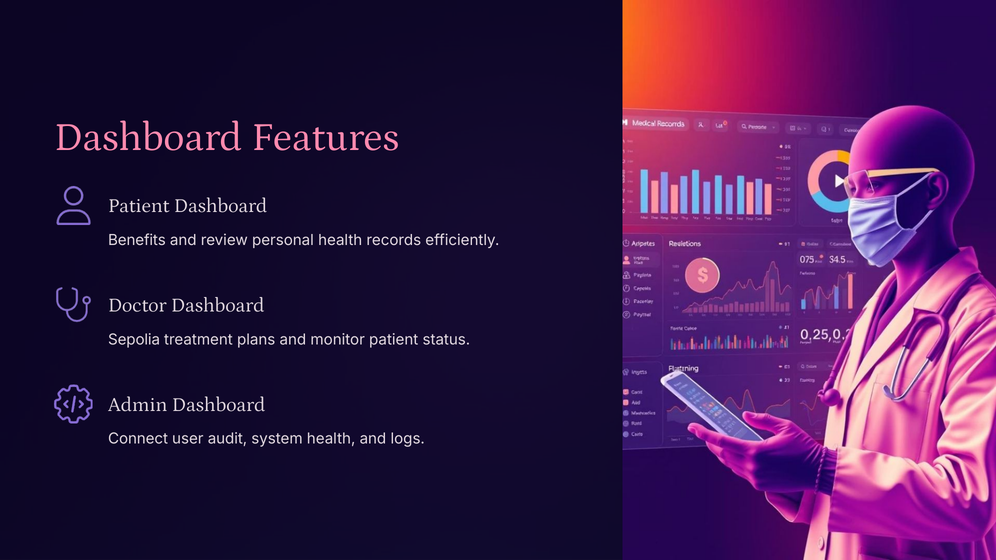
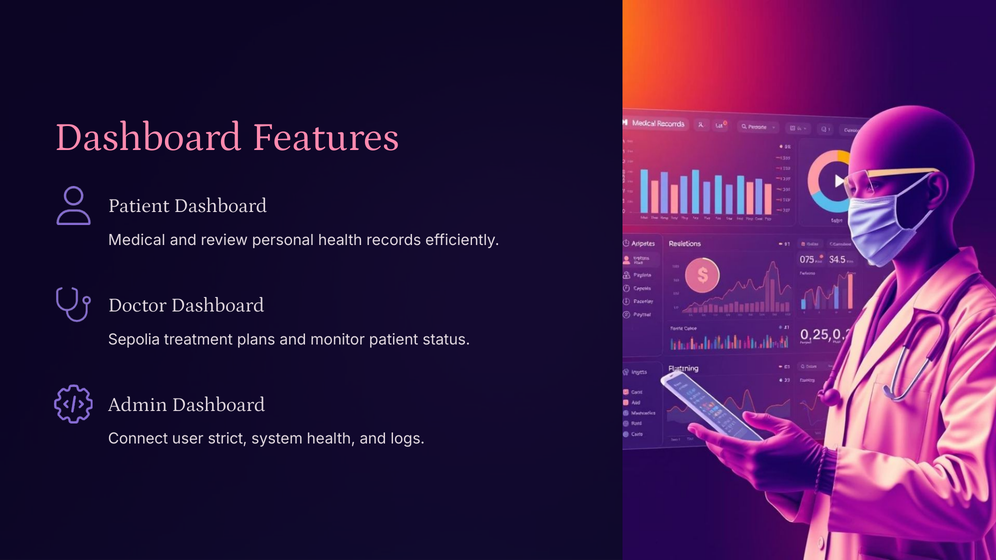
Benefits: Benefits -> Medical (137, 240)
audit: audit -> strict (228, 439)
